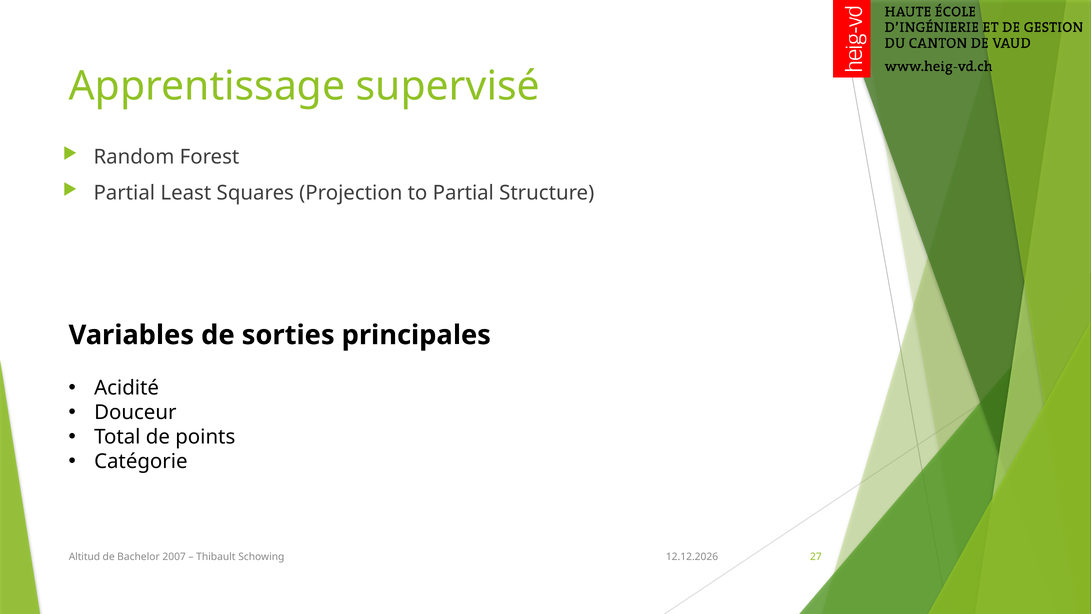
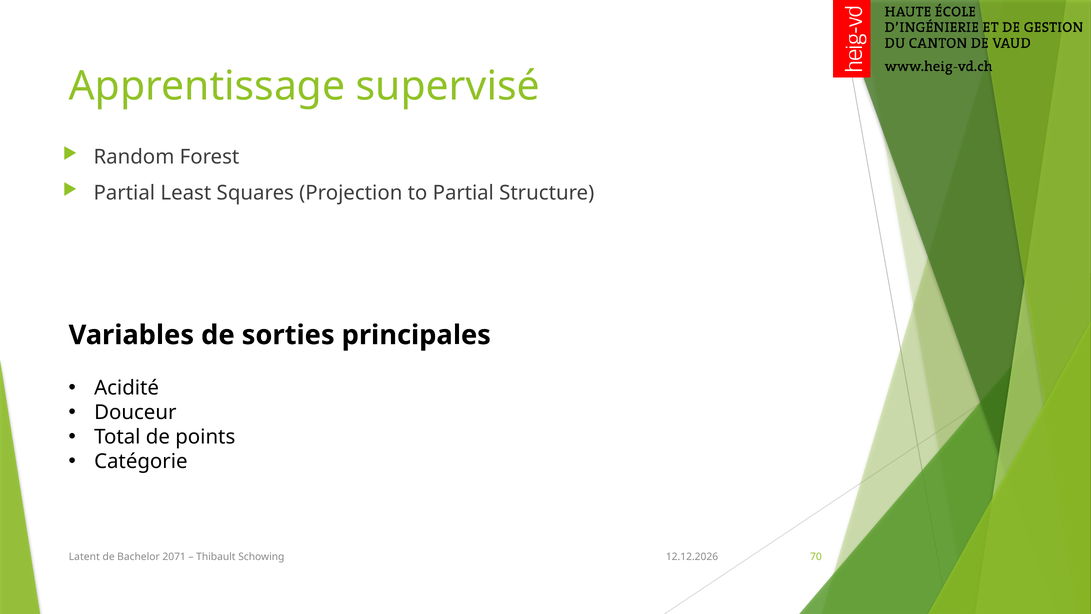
Altitud: Altitud -> Latent (84, 557)
2007: 2007 -> 2071 (174, 557)
27: 27 -> 70 (816, 557)
